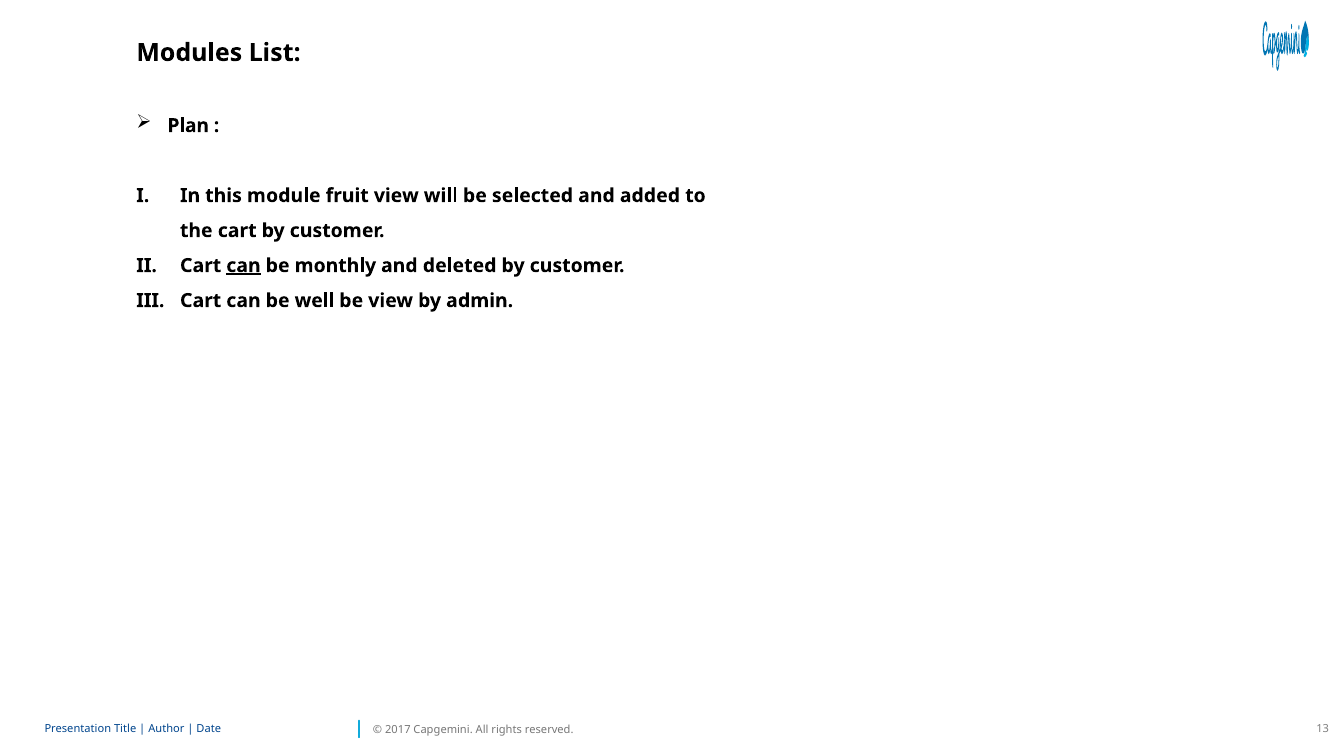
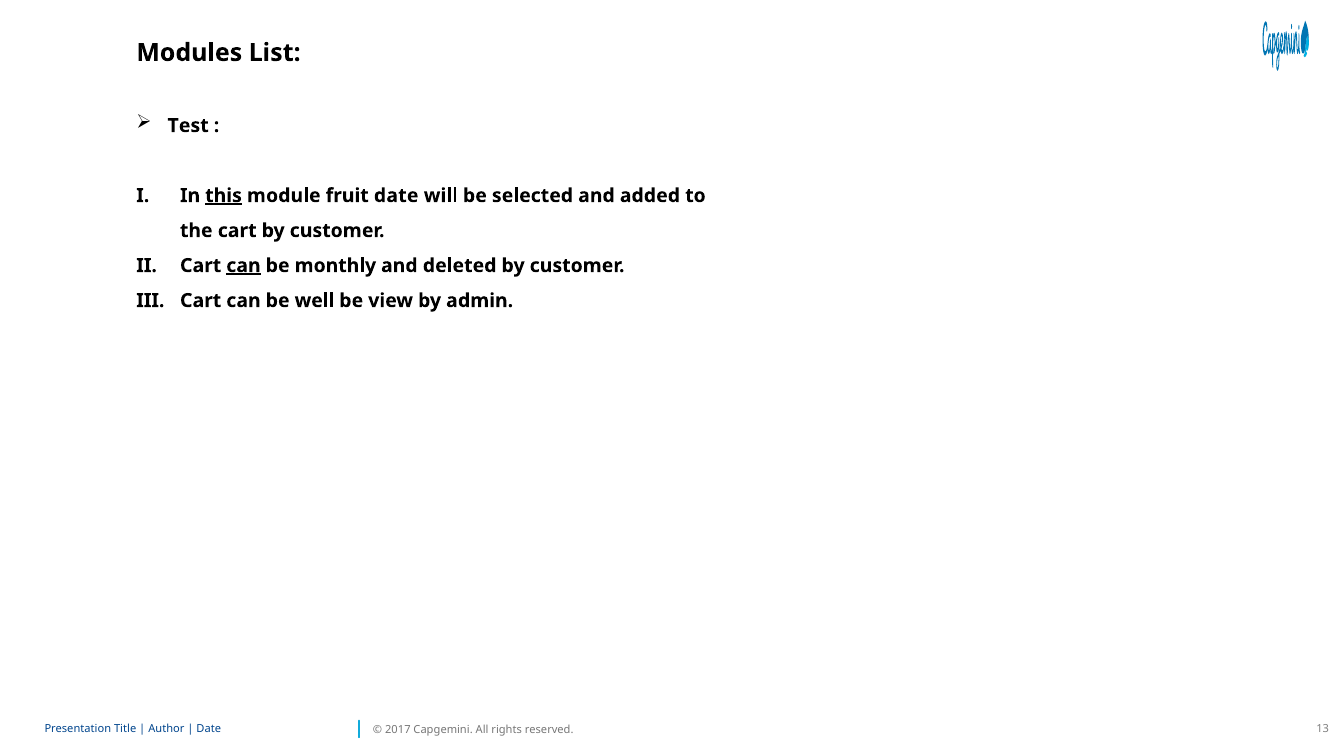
Plan: Plan -> Test (188, 126)
this underline: none -> present (223, 196)
fruit view: view -> date (396, 196)
